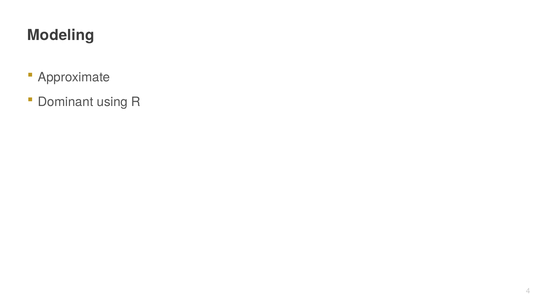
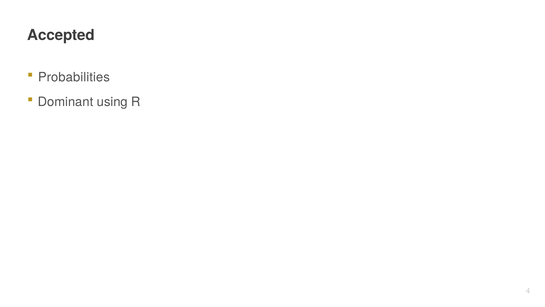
Modeling: Modeling -> Accepted (61, 35)
Approximate: Approximate -> Probabilities (74, 77)
